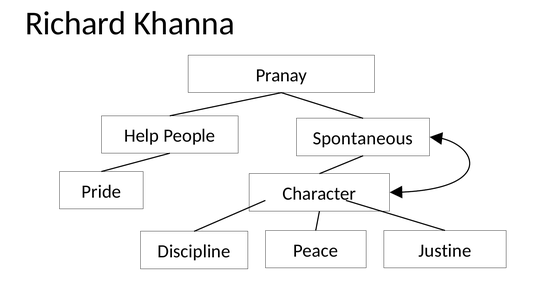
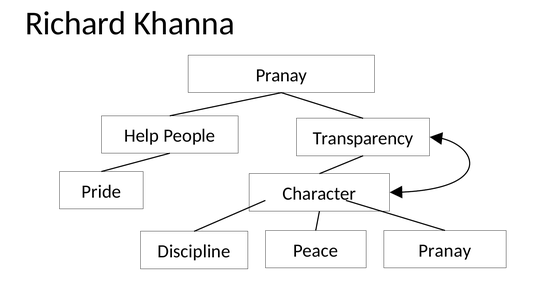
Spontaneous: Spontaneous -> Transparency (363, 138)
Justine: Justine -> Pranay (445, 250)
